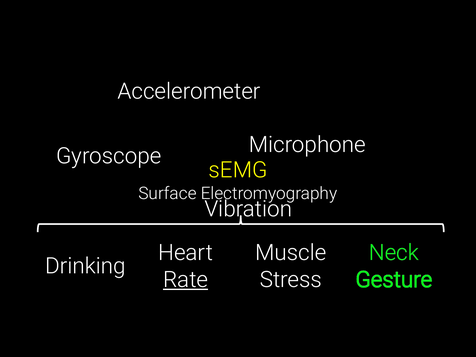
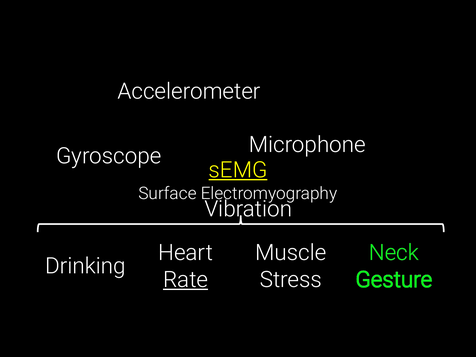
sEMG underline: none -> present (238, 170)
